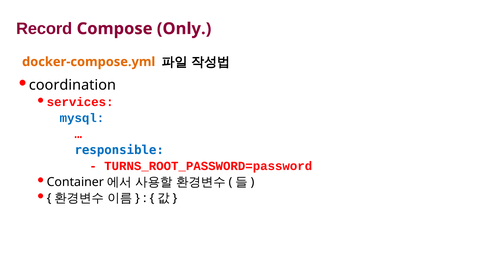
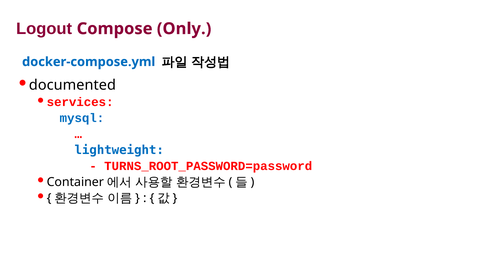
Record: Record -> Logout (44, 29)
docker-compose.yml colour: orange -> blue (89, 62)
coordination: coordination -> documented (72, 85)
responsible: responsible -> lightweight (119, 150)
